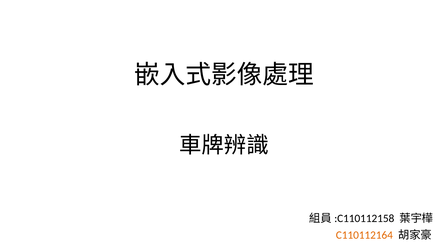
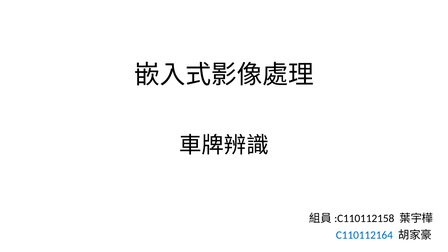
C110112164 colour: orange -> blue (364, 235)
